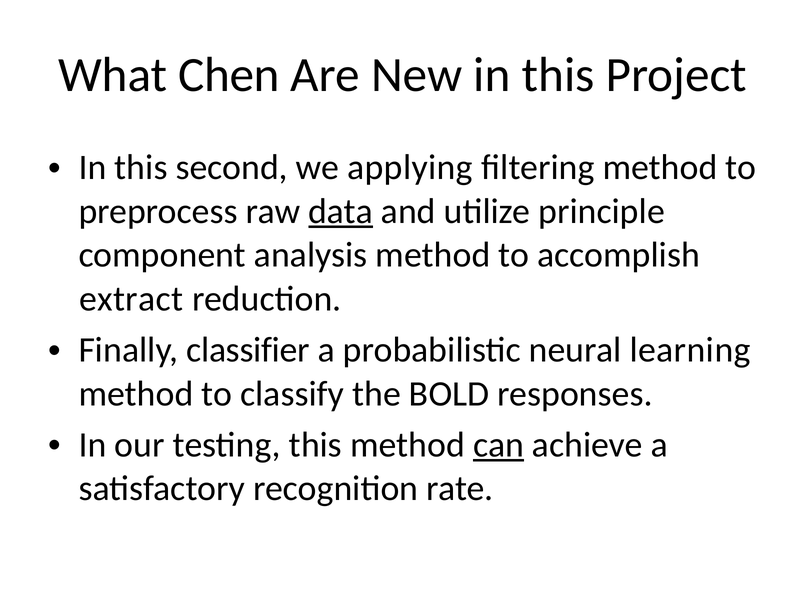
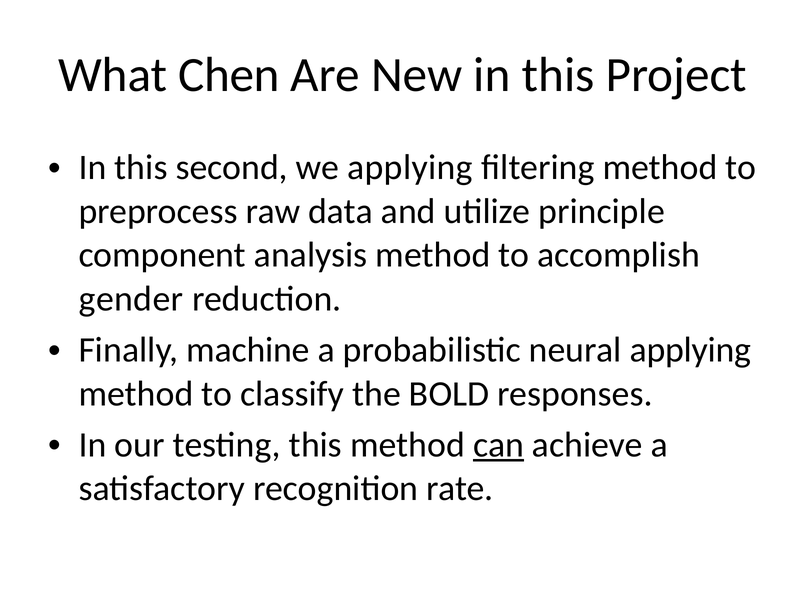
data underline: present -> none (341, 211)
extract: extract -> gender (131, 299)
classifier: classifier -> machine (248, 350)
neural learning: learning -> applying (690, 350)
